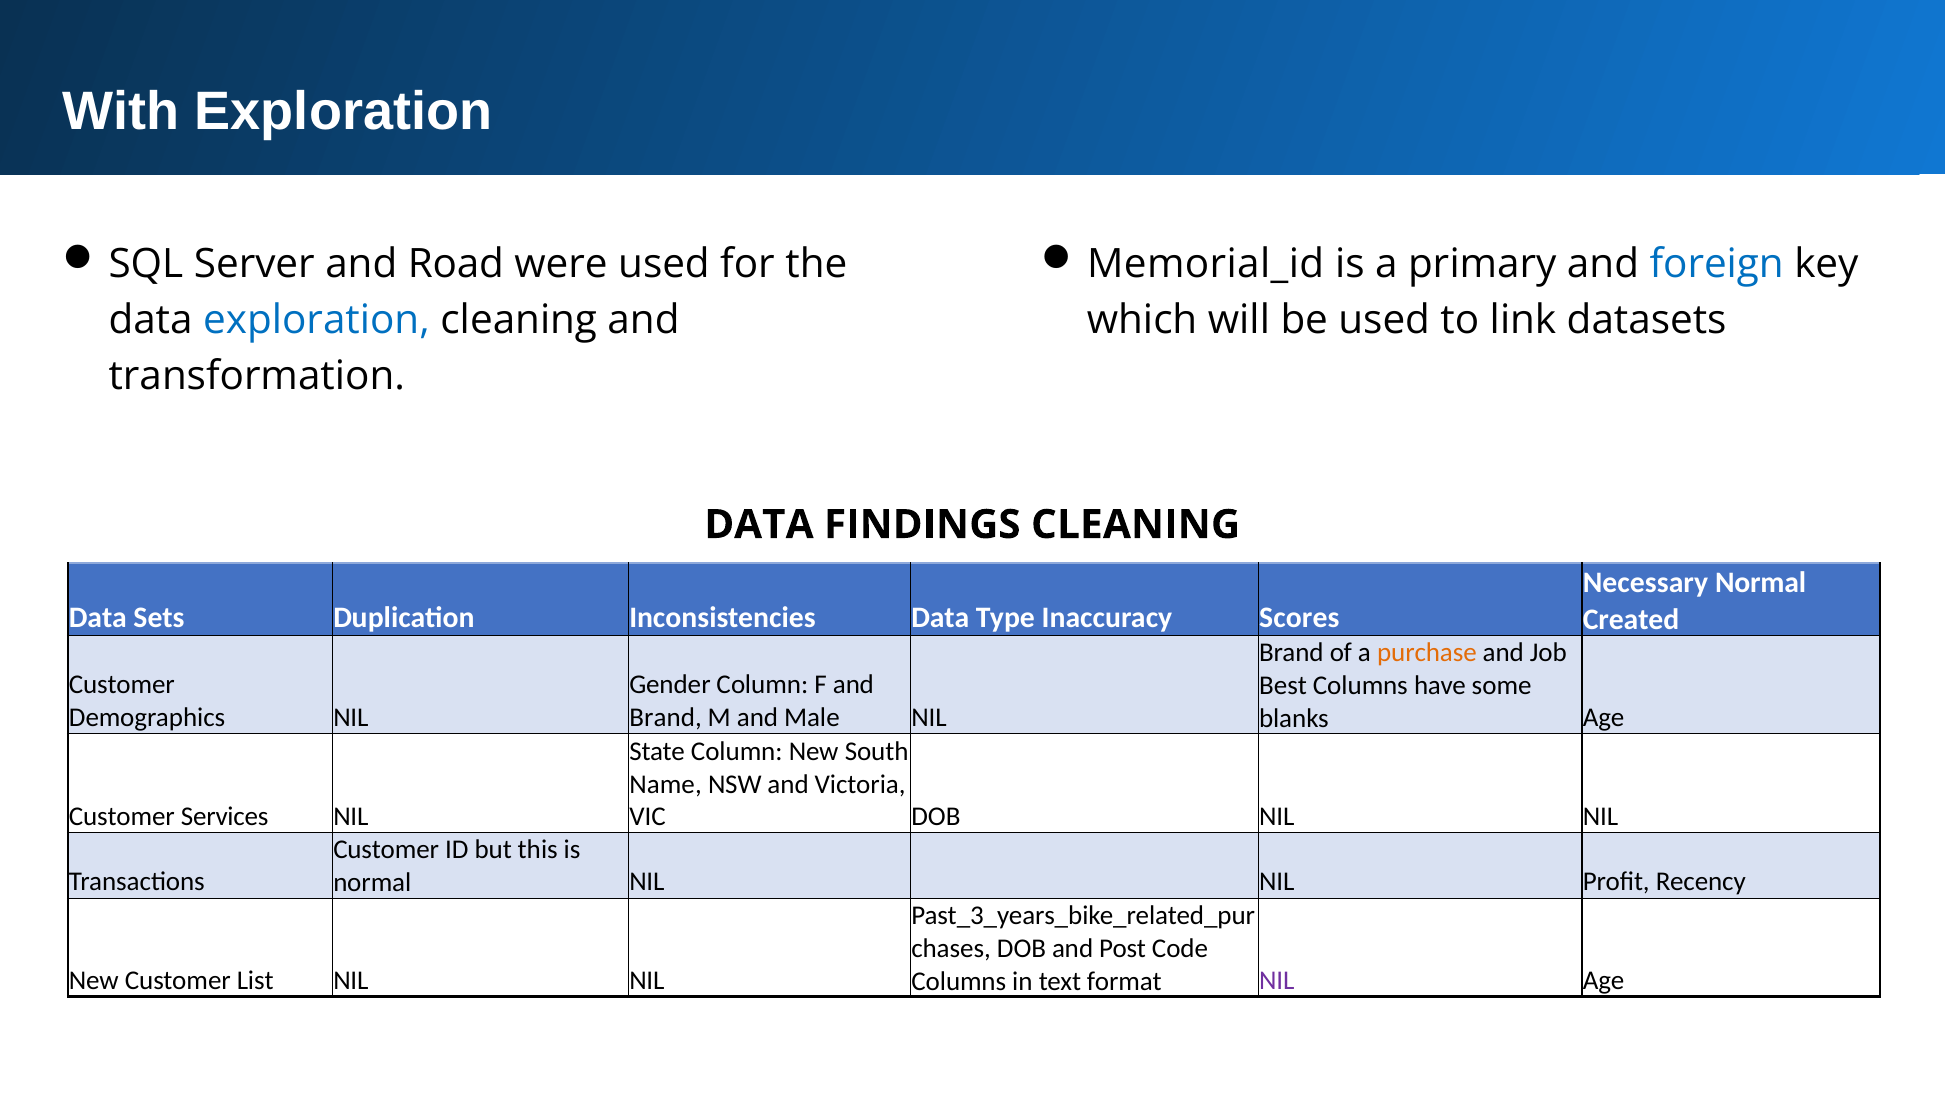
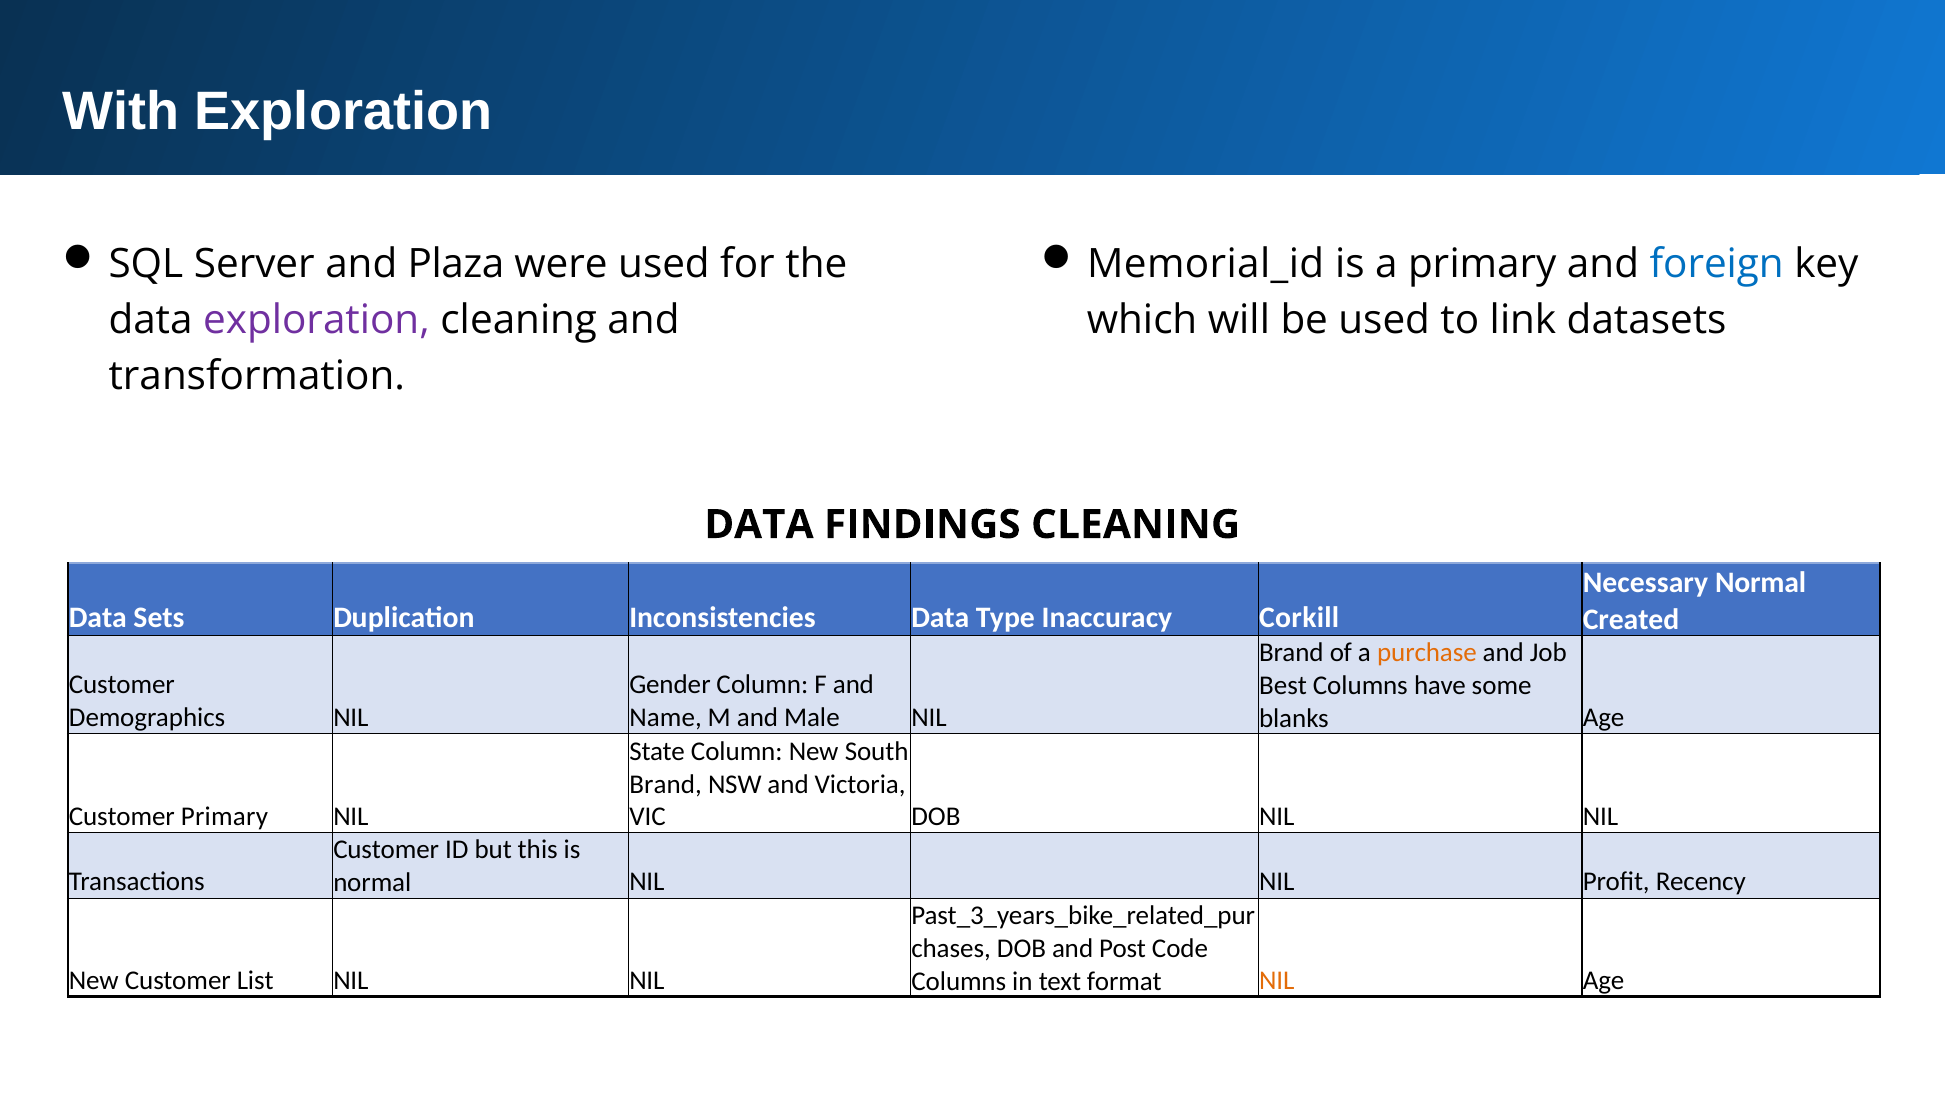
Road: Road -> Plaza (456, 264)
exploration colour: blue -> purple (317, 320)
Scores: Scores -> Corkill (1299, 618)
Brand: Brand -> Name (666, 718)
Name: Name -> Brand (666, 784)
Customer Services: Services -> Primary (224, 816)
NIL colour: purple -> orange (1277, 981)
